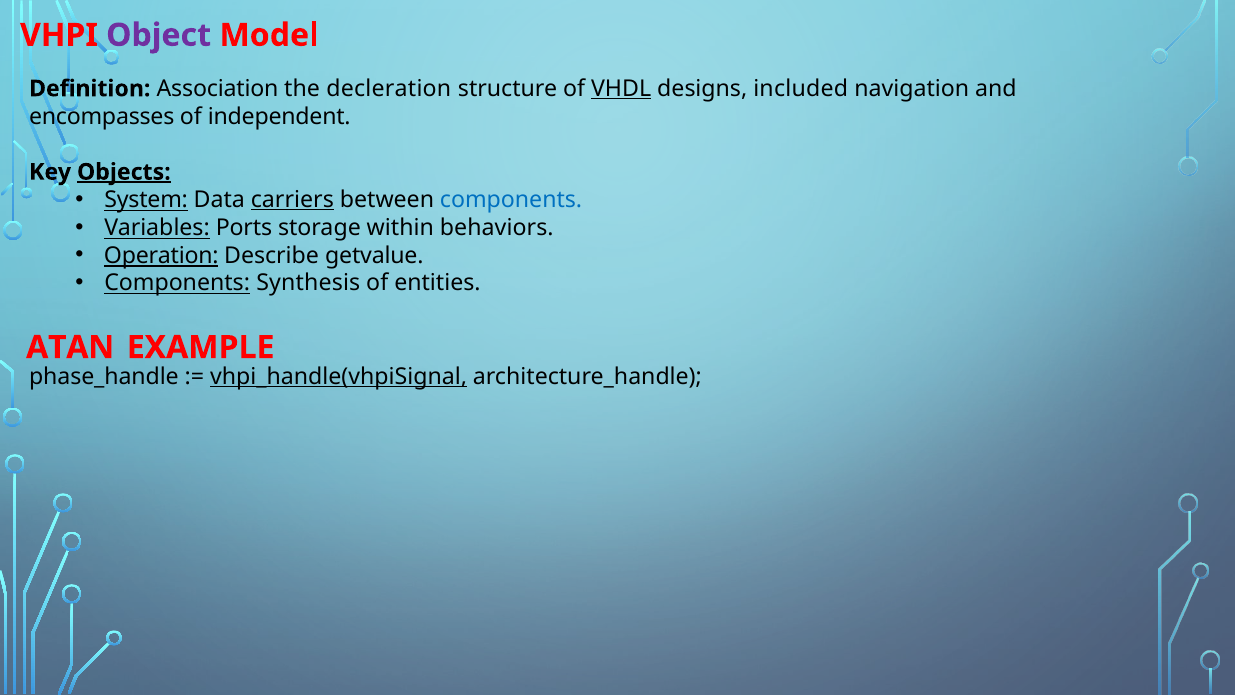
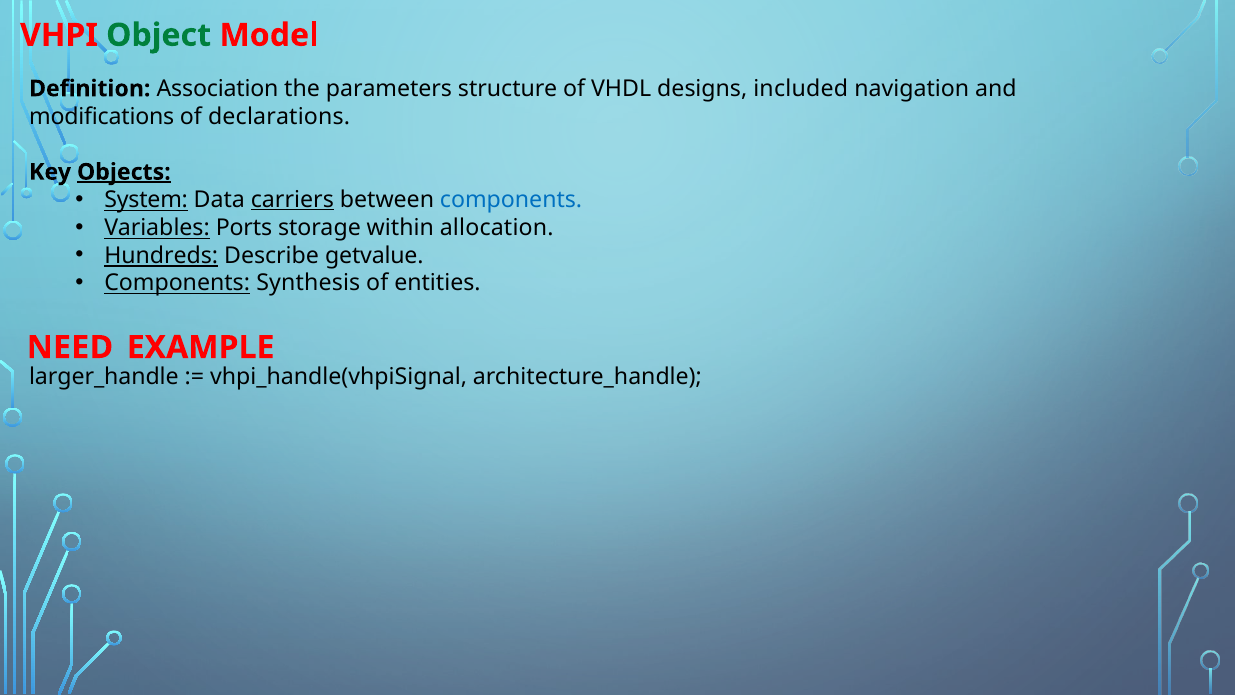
Object colour: purple -> green (159, 35)
decleration: decleration -> parameters (389, 89)
VHDL underline: present -> none (621, 89)
encompasses: encompasses -> modifications (102, 116)
independent: independent -> declarations (279, 116)
behaviors: behaviors -> allocation (497, 228)
Operation: Operation -> Hundreds (161, 255)
ATAN: ATAN -> NEED (70, 347)
phase_handle: phase_handle -> larger_handle (104, 376)
vhpi_handle(vhpiSignal underline: present -> none (339, 376)
